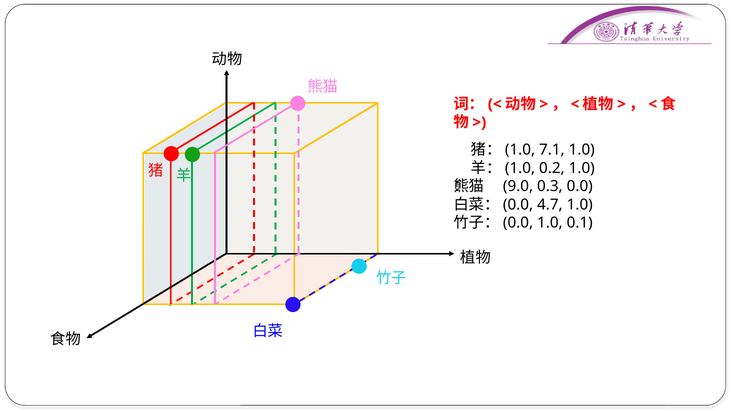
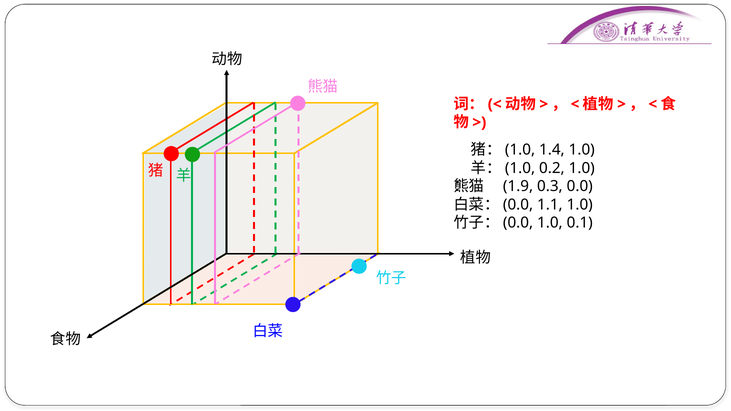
7.1: 7.1 -> 1.4 (552, 150)
9.0: 9.0 -> 1.9 (518, 186)
4.7: 4.7 -> 1.1 (550, 205)
